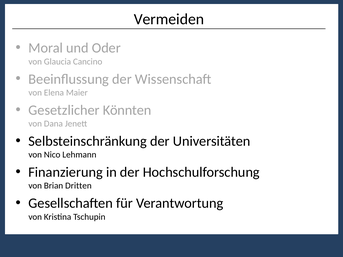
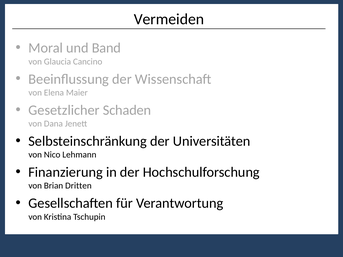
Oder: Oder -> Band (106, 48)
Könnten: Könnten -> Schaden (127, 110)
